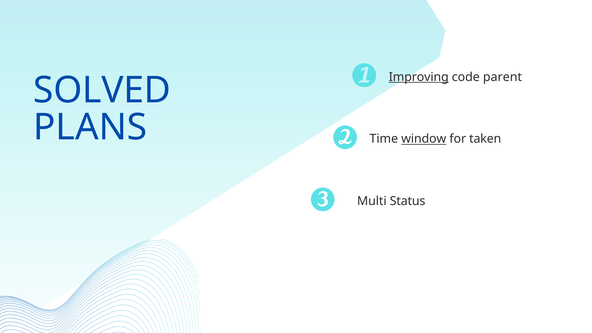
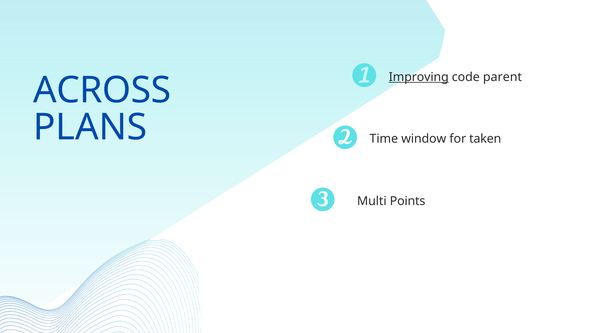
SOLVED: SOLVED -> ACROSS (102, 90)
window underline: present -> none (424, 139)
Status: Status -> Points (408, 201)
